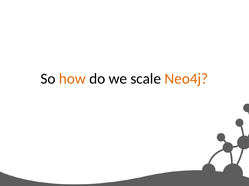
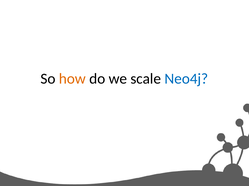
Neo4j colour: orange -> blue (186, 79)
